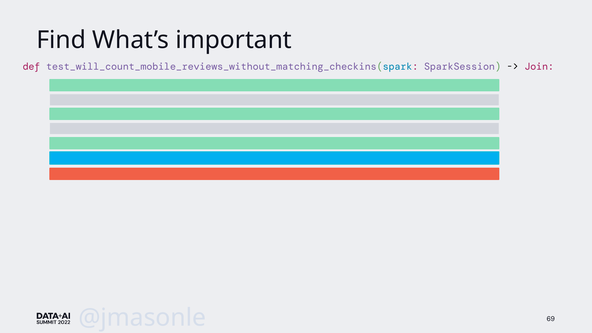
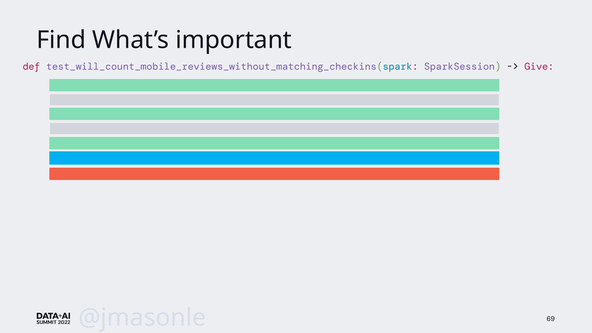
Join: Join -> Give (539, 67)
